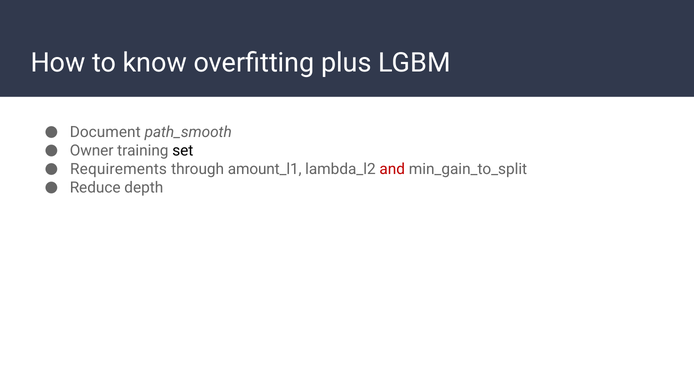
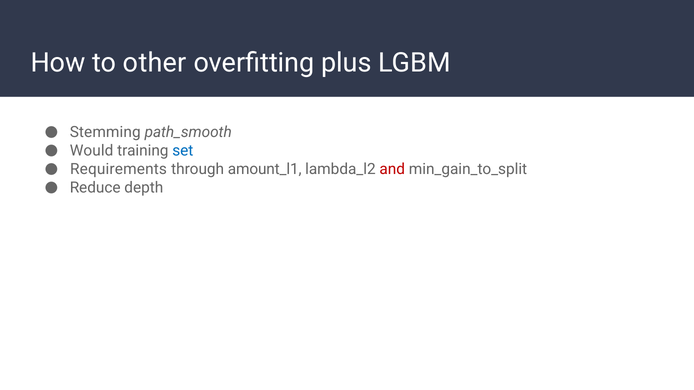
know: know -> other (155, 63)
Document: Document -> Stemming (105, 132)
Owner: Owner -> Would (92, 151)
set colour: black -> blue (183, 151)
